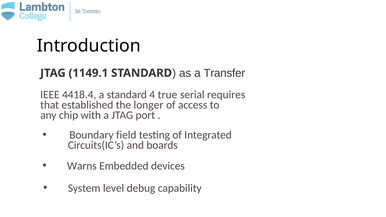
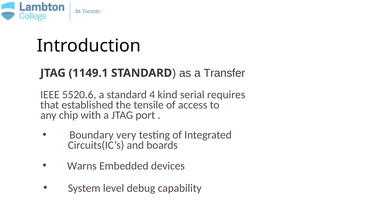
4418.4: 4418.4 -> 5520.6 (79, 95)
true: true -> kind (167, 95)
longer: longer -> tensile (149, 105)
field: field -> very (126, 135)
